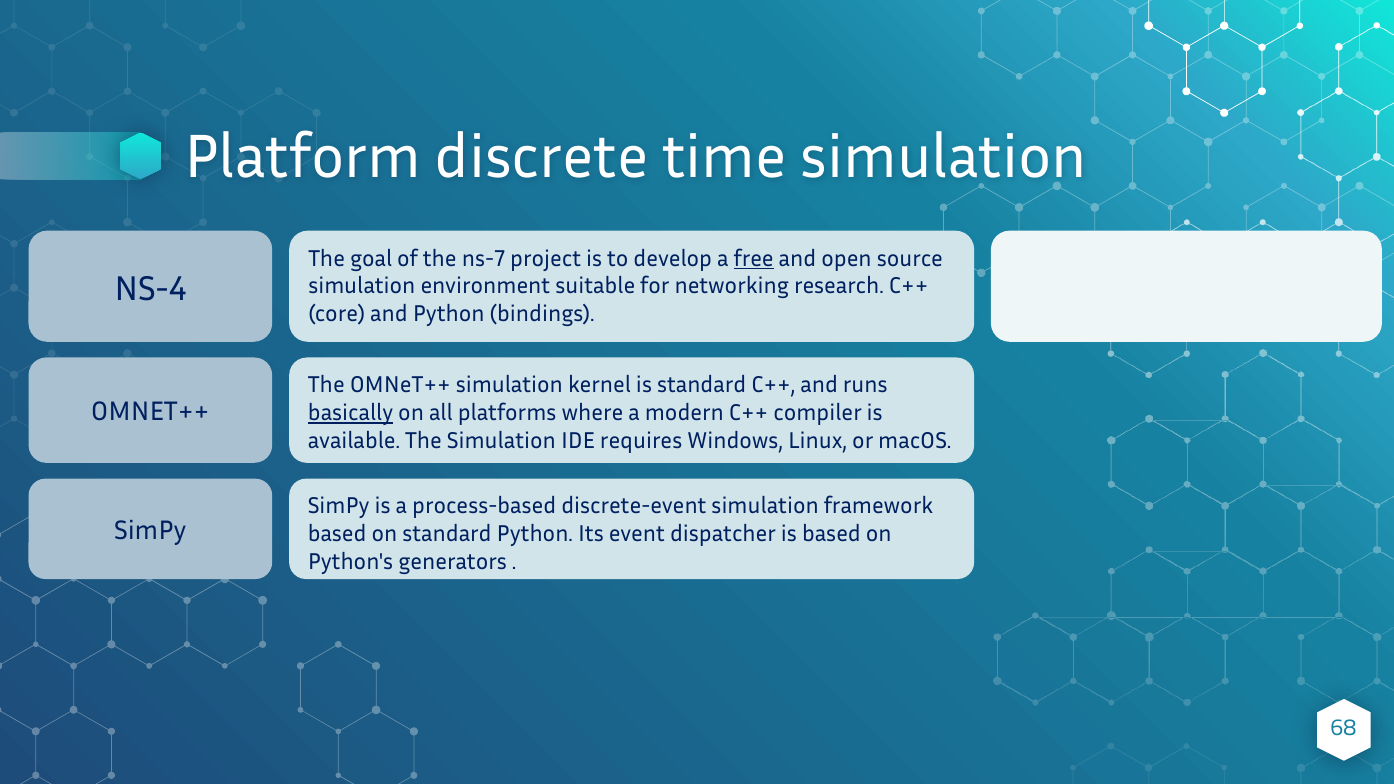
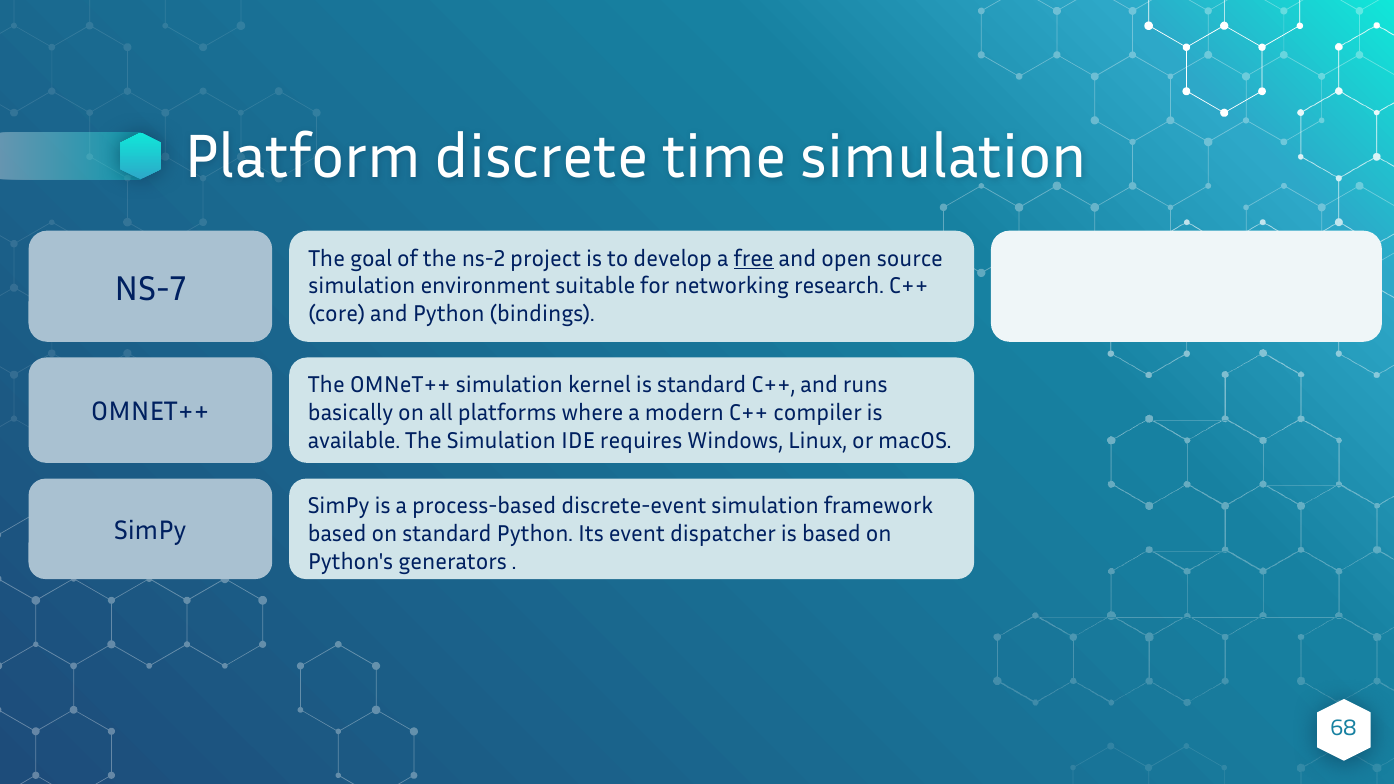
ns-7: ns-7 -> ns-2 (484, 259)
NS-4: NS-4 -> NS-7 (150, 289)
basically underline: present -> none (351, 413)
